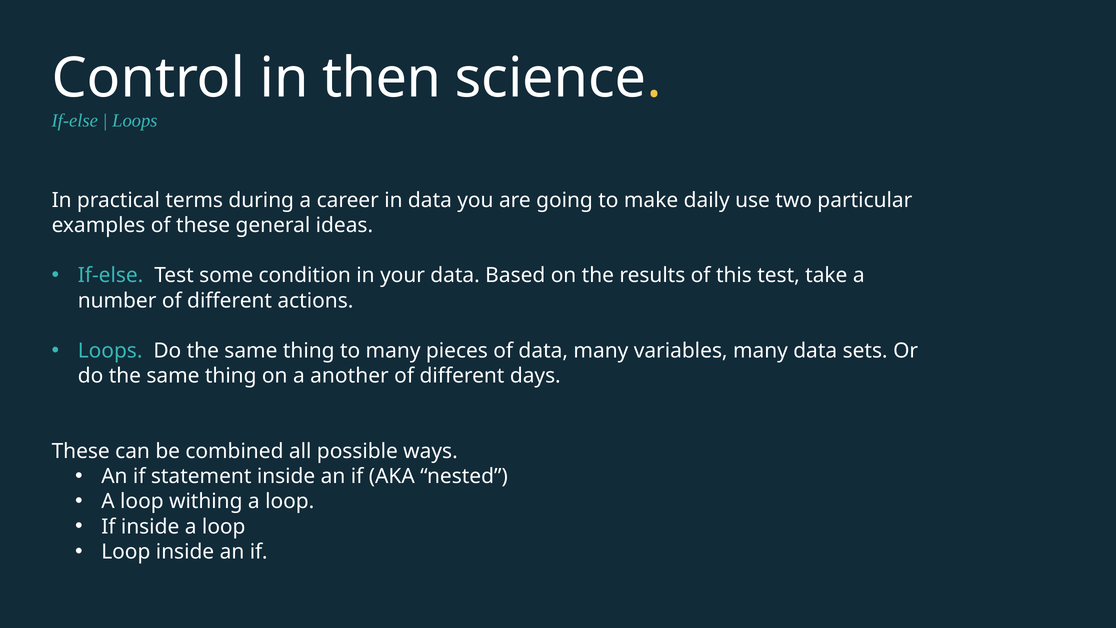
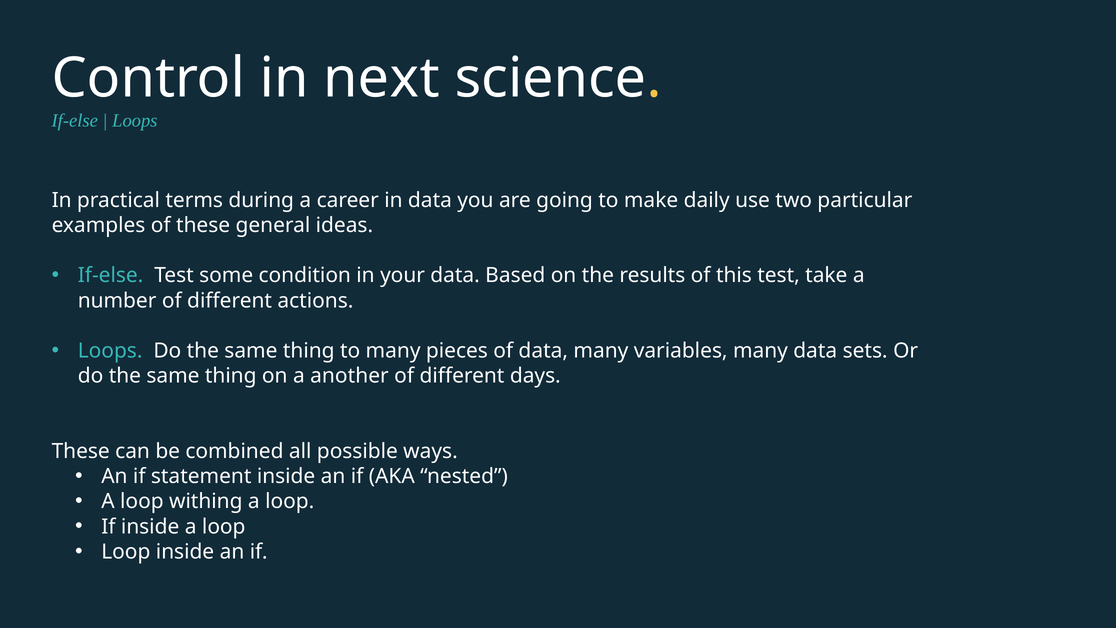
then: then -> next (381, 79)
